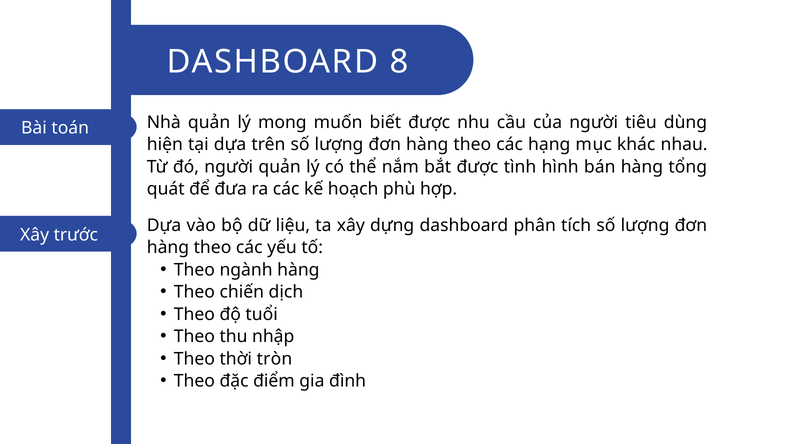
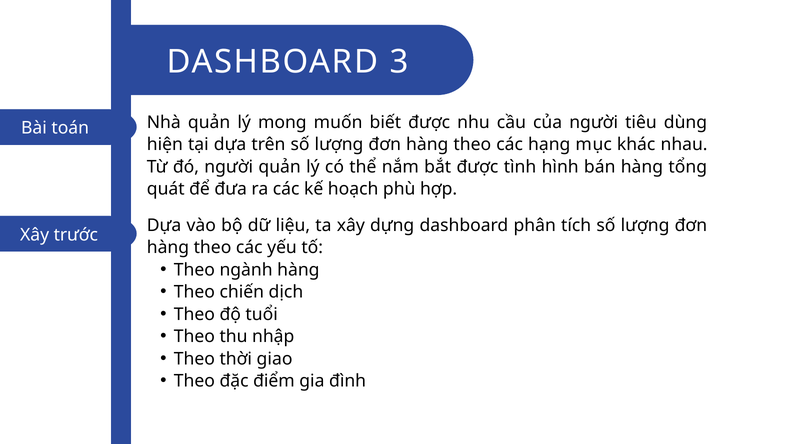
8: 8 -> 3 (399, 62)
tròn: tròn -> giao (275, 359)
